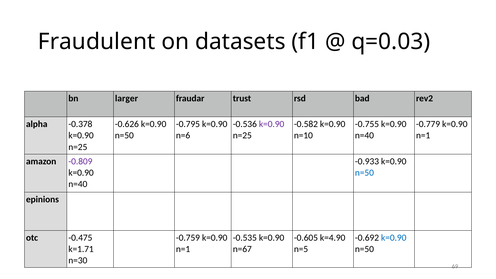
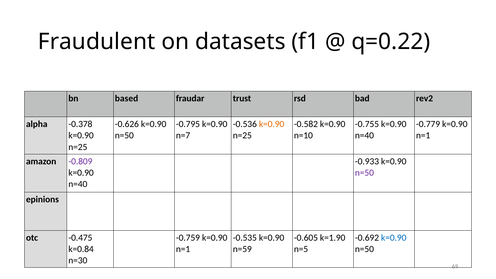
q=0.03: q=0.03 -> q=0.22 (391, 42)
larger: larger -> based (127, 98)
k=0.90 colour: purple -> orange (272, 124)
n=6: n=6 -> n=7 (183, 136)
n=50 colour: blue -> purple (364, 173)
k=4.90: k=4.90 -> k=1.90 (333, 238)
k=1.71: k=1.71 -> k=0.84 (81, 249)
n=67: n=67 -> n=59 (242, 249)
